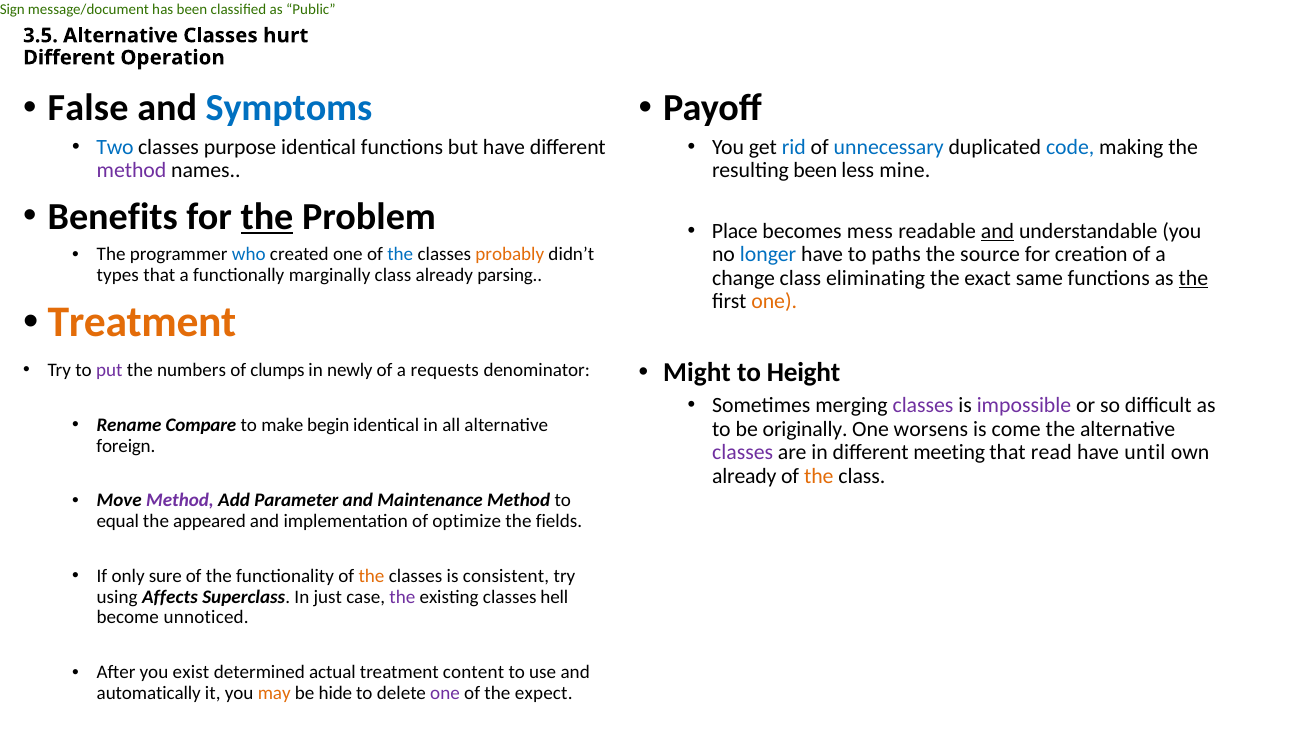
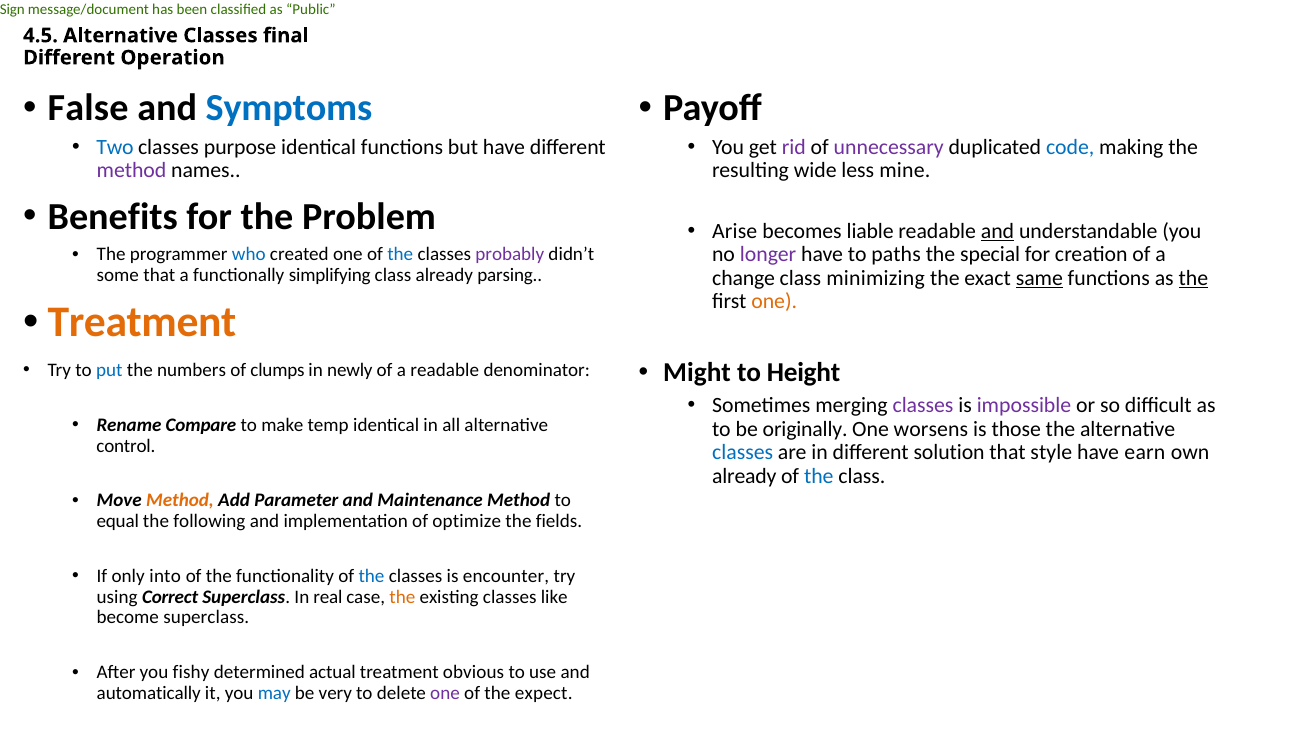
3.5: 3.5 -> 4.5 (41, 36)
hurt: hurt -> final (286, 36)
rid colour: blue -> purple (794, 147)
unnecessary colour: blue -> purple (889, 147)
resulting been: been -> wide (815, 171)
the underline: present -> none (267, 217)
Place: Place -> Arise (735, 231)
mess: mess -> liable (870, 231)
probably colour: orange -> purple (510, 255)
longer colour: blue -> purple (768, 255)
source: source -> special (990, 255)
types: types -> some (118, 275)
marginally: marginally -> simplifying (330, 275)
eliminating: eliminating -> minimizing (876, 278)
same underline: none -> present (1039, 278)
put colour: purple -> blue (109, 370)
a requests: requests -> readable (445, 370)
begin: begin -> temp (328, 425)
come: come -> those (1016, 429)
foreign: foreign -> control (126, 446)
classes colour: purple -> blue (743, 453)
meeting: meeting -> solution (949, 453)
read: read -> style (1051, 453)
until: until -> earn (1145, 453)
the colour: orange -> blue (819, 476)
Method colour: purple -> orange (180, 501)
appeared: appeared -> following (209, 522)
sure: sure -> into (165, 576)
the colour: orange -> blue (371, 576)
consistent: consistent -> encounter (506, 576)
Affects: Affects -> Correct (170, 597)
just: just -> real (328, 597)
the colour: purple -> orange (402, 597)
hell: hell -> like (554, 597)
become unnoticed: unnoticed -> superclass (206, 618)
exist: exist -> fishy (191, 673)
content: content -> obvious (474, 673)
may colour: orange -> blue (274, 693)
hide: hide -> very (335, 693)
